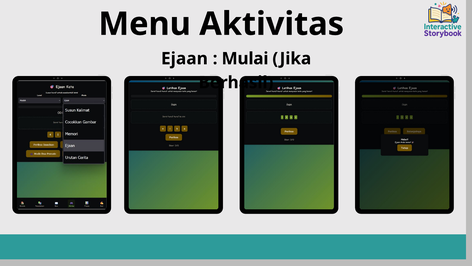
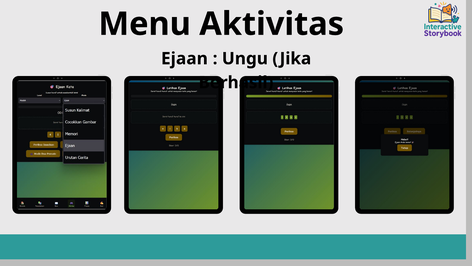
Mulai: Mulai -> Ungu (245, 59)
